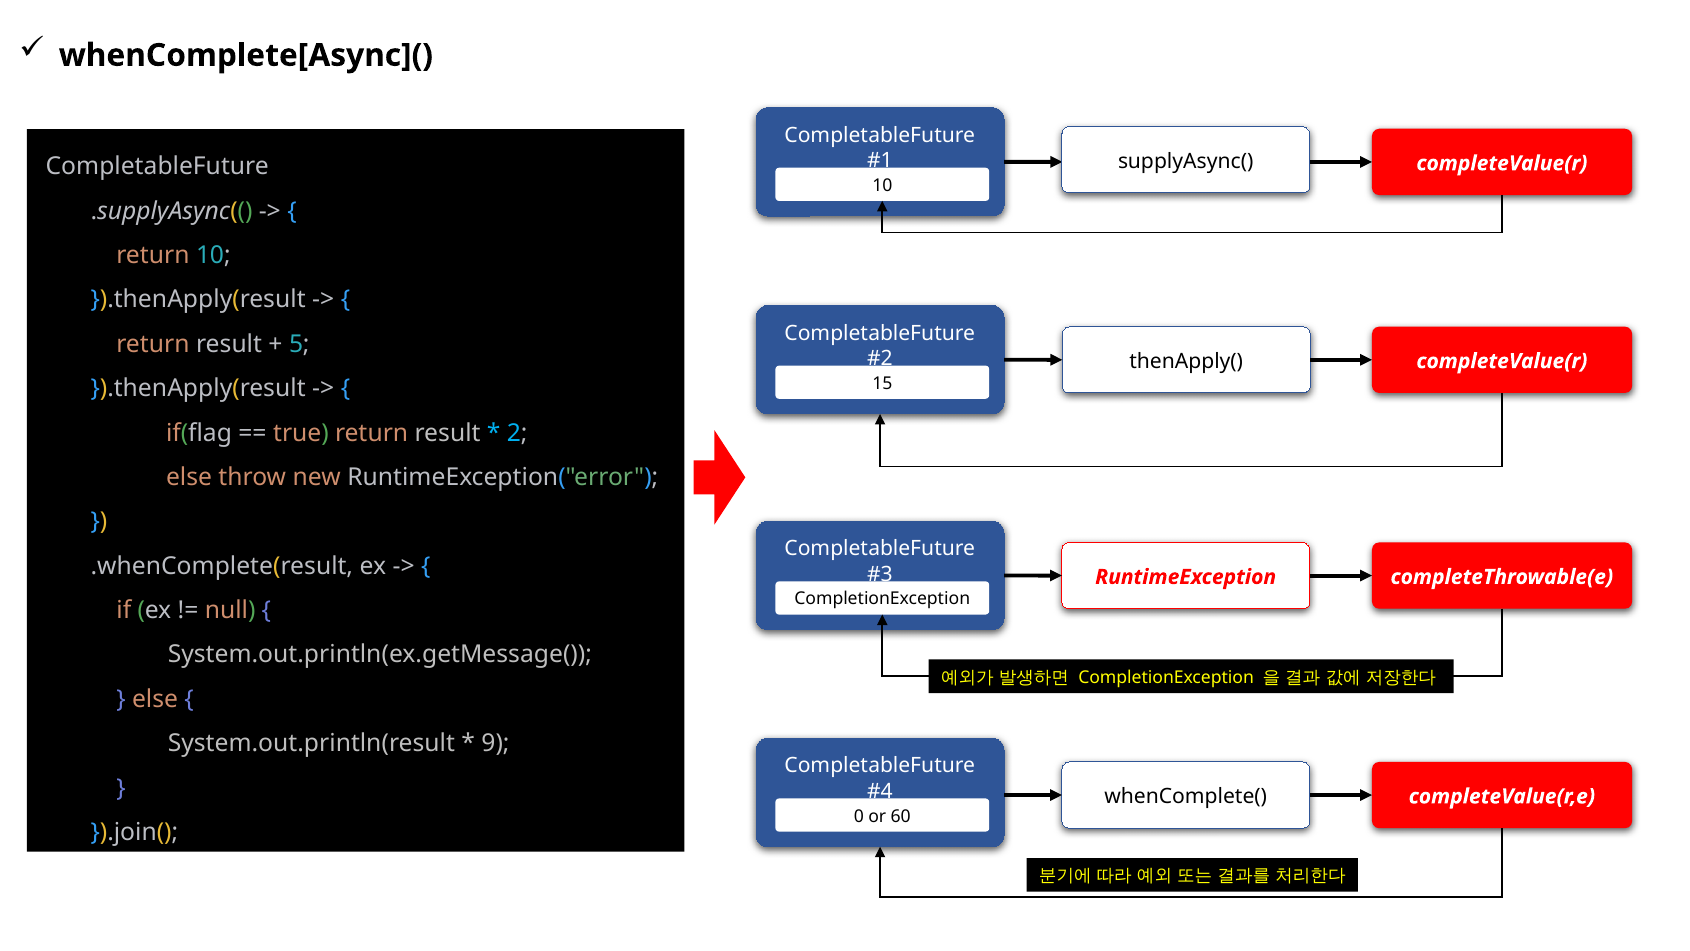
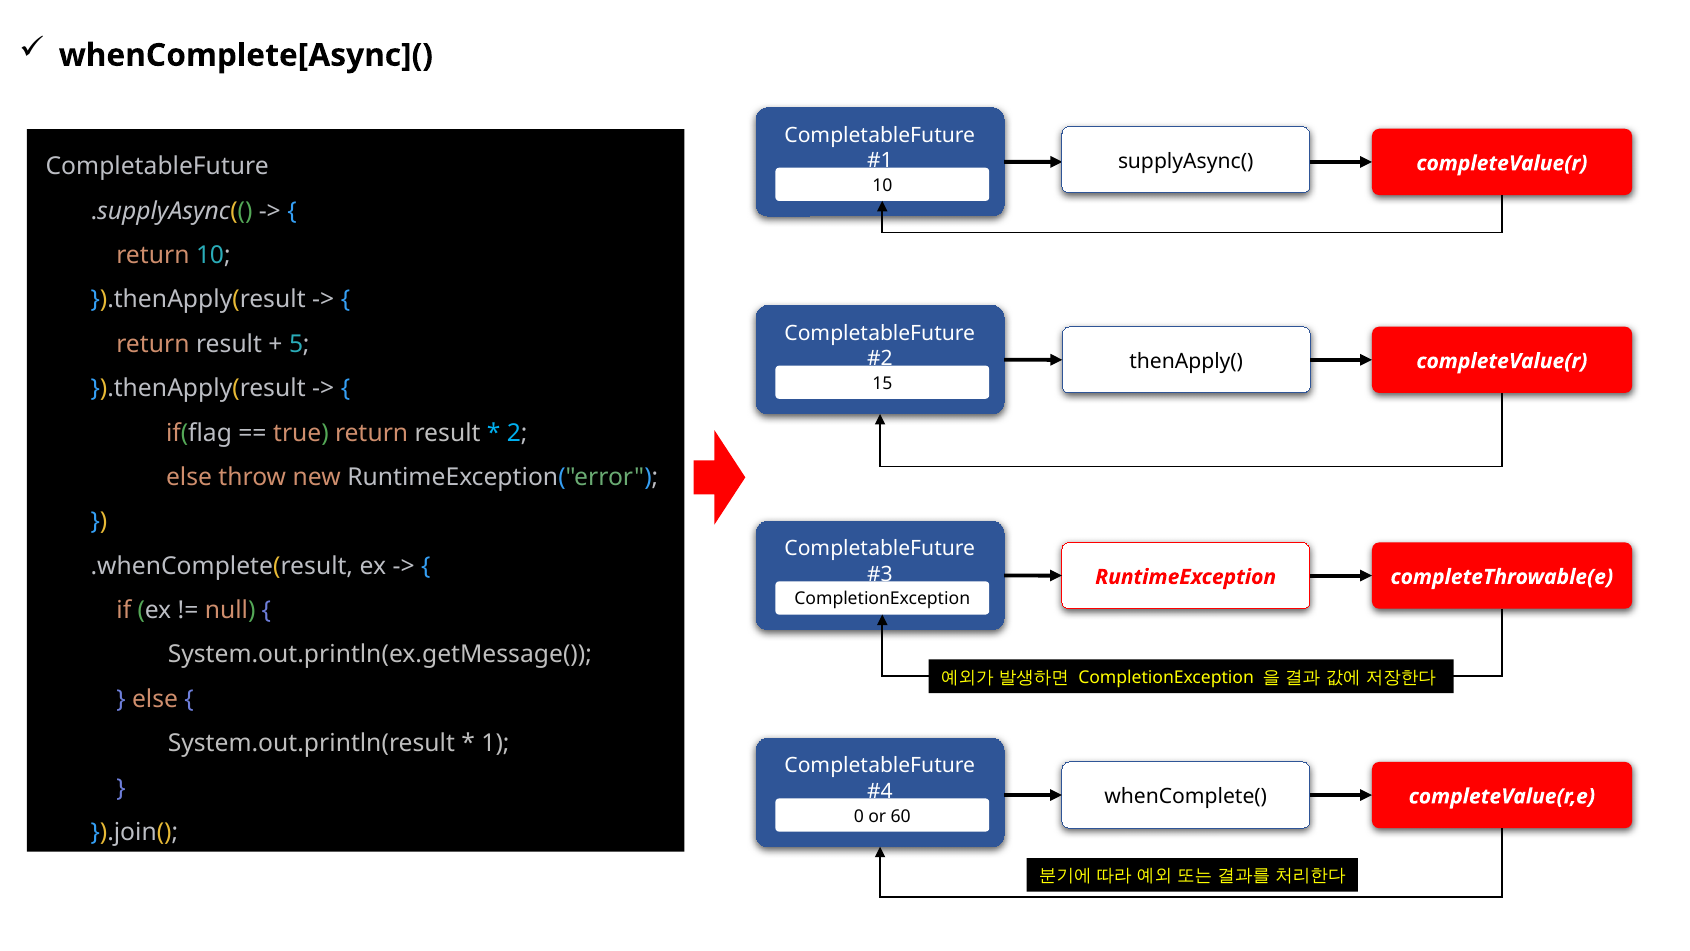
9: 9 -> 1 (496, 743)
